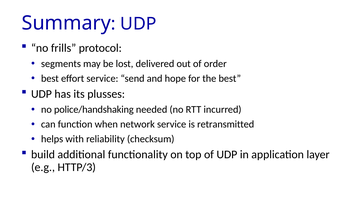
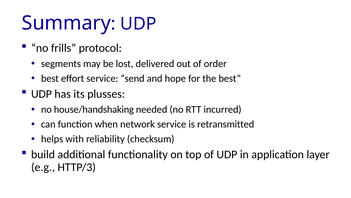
police/handshaking: police/handshaking -> house/handshaking (94, 109)
